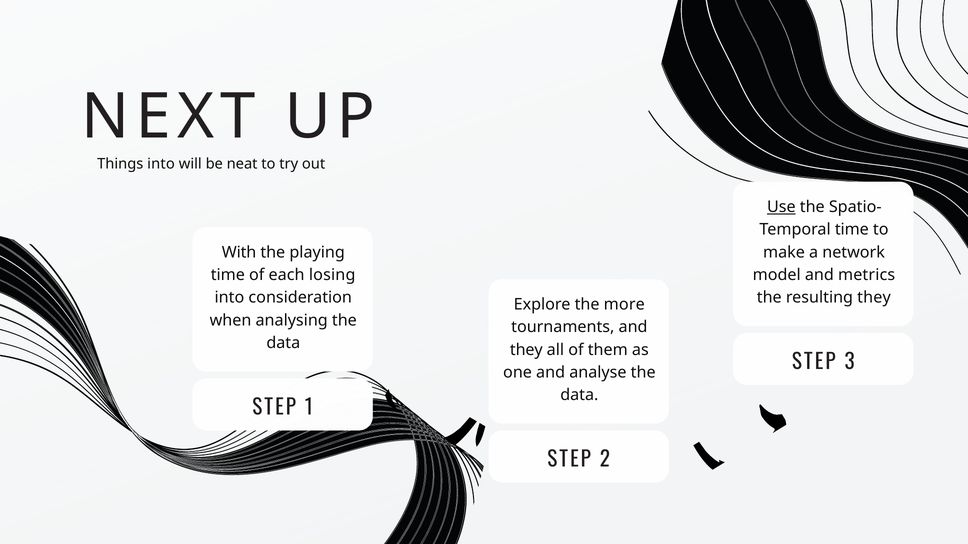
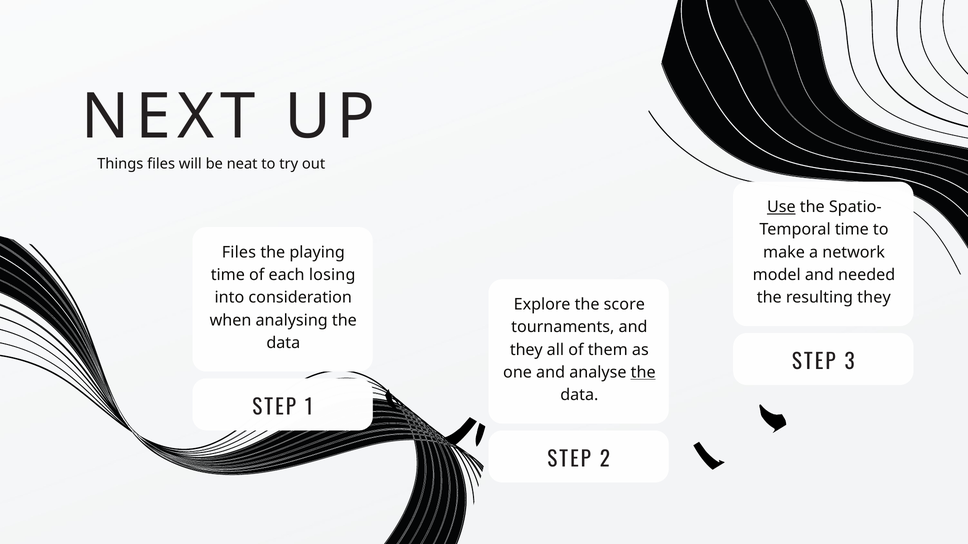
Things into: into -> files (161, 164)
With: With -> Files (239, 253)
metrics: metrics -> needed (867, 275)
more: more -> score (624, 305)
the underline: none -> present (643, 373)
